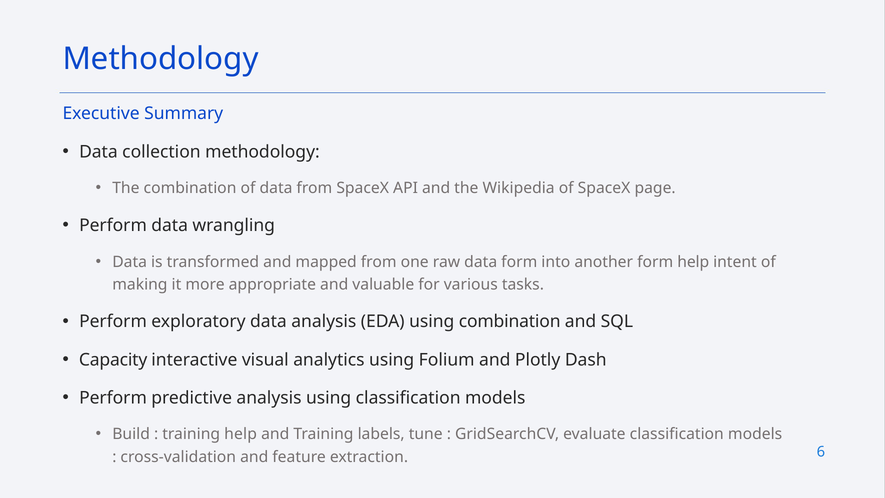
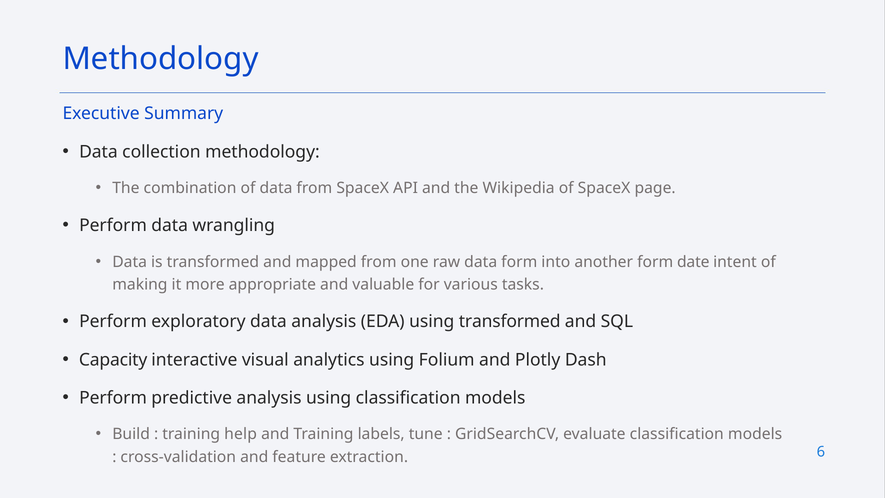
form help: help -> date (693, 262)
using combination: combination -> transformed (510, 321)
